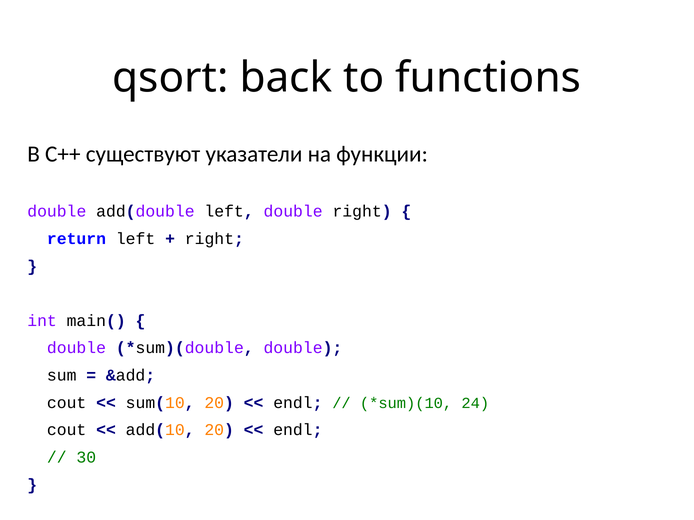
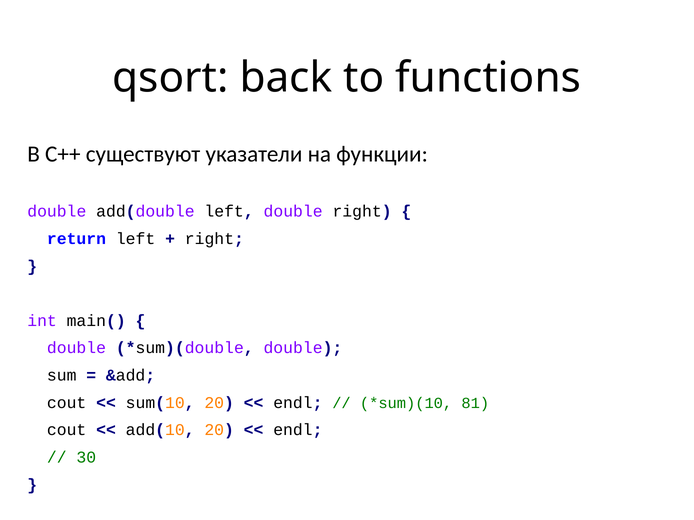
24: 24 -> 81 (475, 403)
